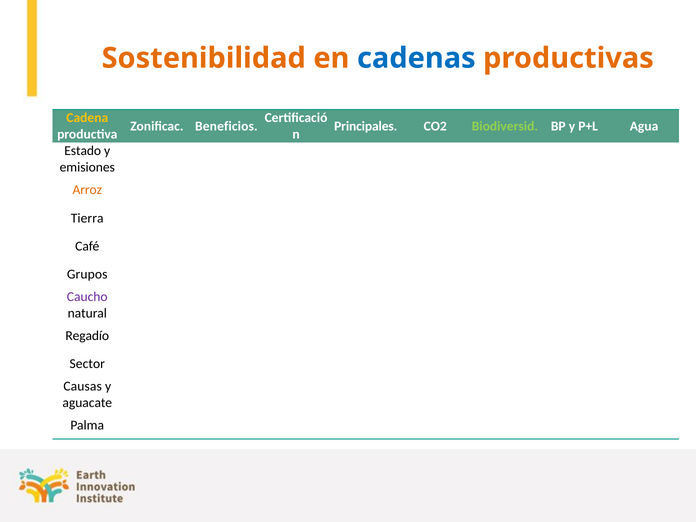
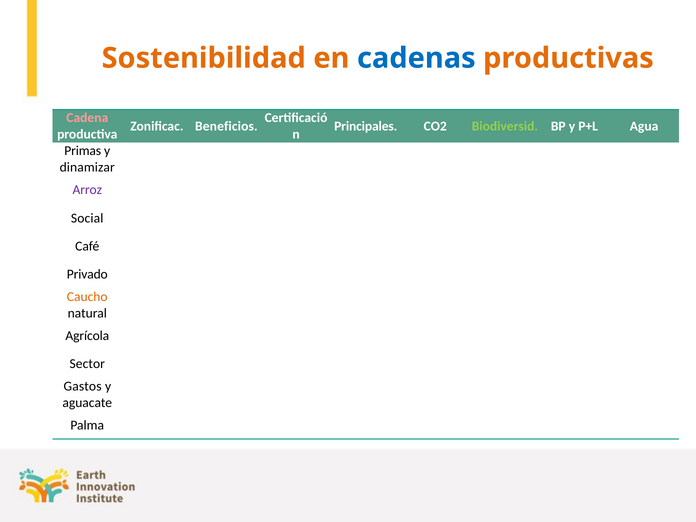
Cadena colour: yellow -> pink (87, 118)
Estado: Estado -> Primas (83, 151)
emisiones: emisiones -> dinamizar (87, 167)
Arroz colour: orange -> purple (87, 190)
Tierra: Tierra -> Social (87, 218)
Grupos: Grupos -> Privado (87, 274)
Caucho colour: purple -> orange (87, 297)
Regadío: Regadío -> Agrícola (87, 336)
Causas: Causas -> Gastos (83, 386)
